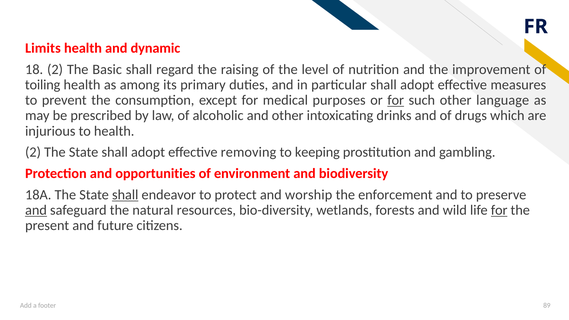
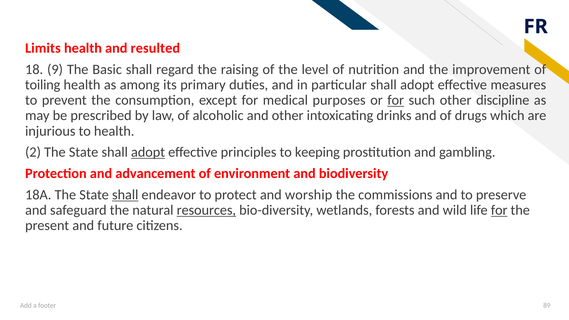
dynamic: dynamic -> resulted (155, 48)
18 2: 2 -> 9 (55, 70)
language: language -> discipline (503, 100)
adopt underline: none -> present (148, 152)
removing: removing -> principles (249, 152)
opportunities: opportunities -> advancement (155, 174)
enforcement: enforcement -> commissions (395, 195)
and underline: present -> none (36, 210)
resources underline: none -> present (206, 210)
